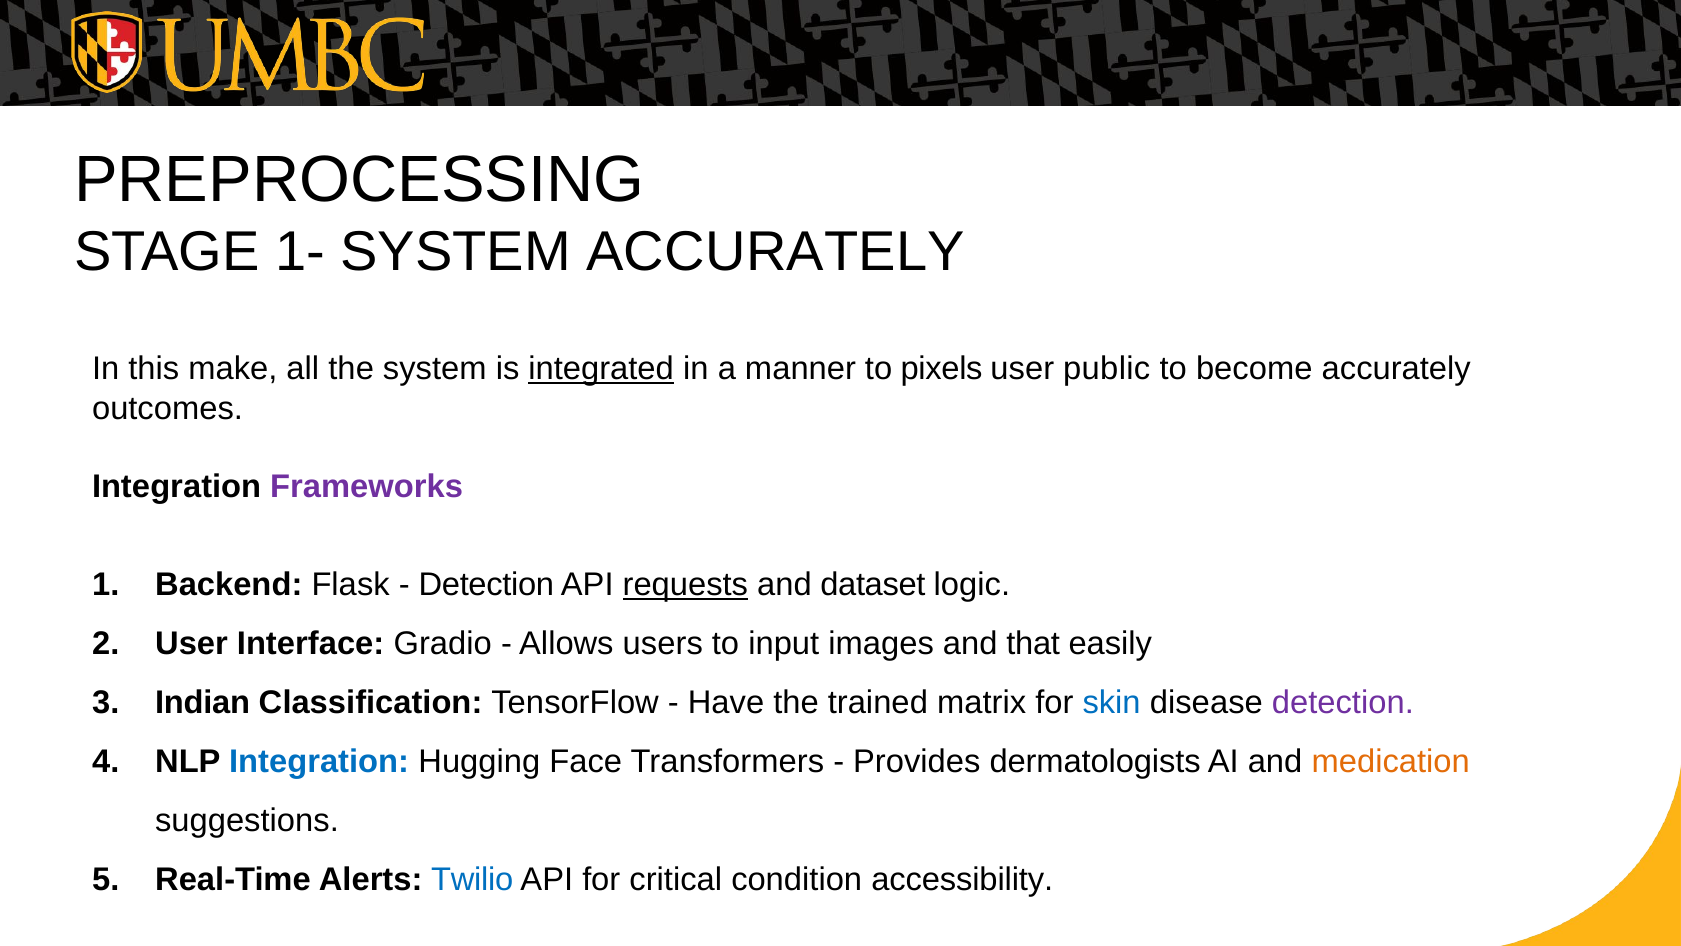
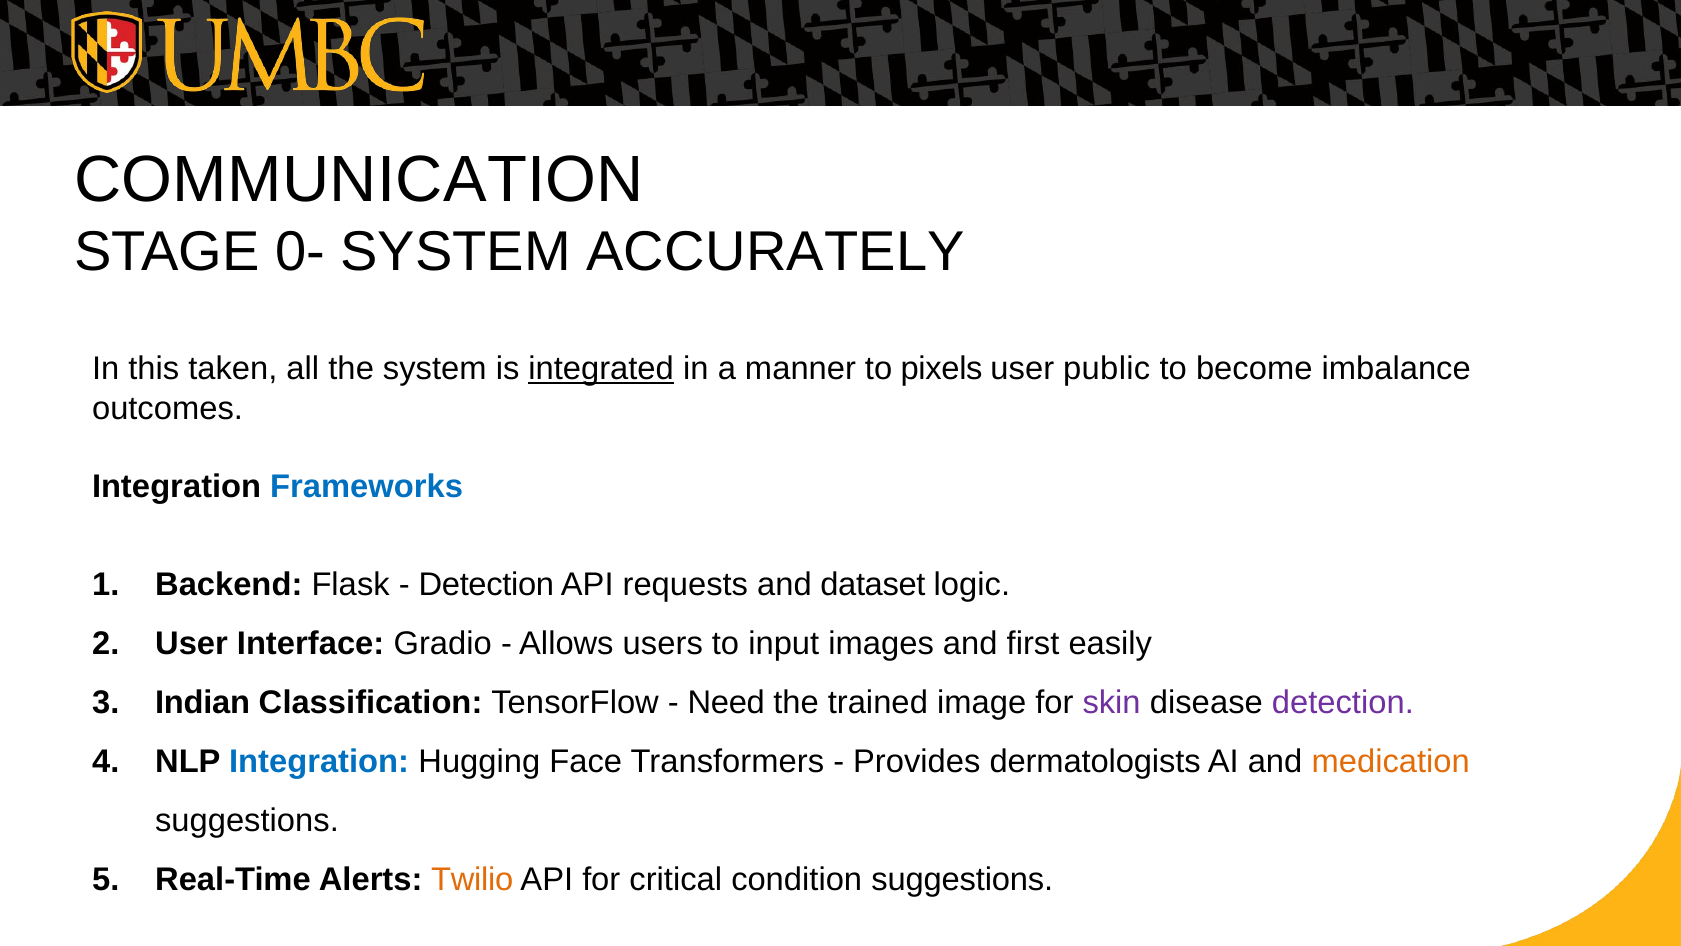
PREPROCESSING: PREPROCESSING -> COMMUNICATION (359, 180)
1-: 1- -> 0- (300, 252)
make: make -> taken (233, 369)
become accurately: accurately -> imbalance (1396, 369)
Frameworks colour: purple -> blue (367, 487)
requests underline: present -> none (685, 585)
that: that -> first (1033, 644)
Have: Have -> Need (726, 702)
matrix: matrix -> image (982, 702)
skin colour: blue -> purple (1112, 702)
Twilio colour: blue -> orange (472, 879)
condition accessibility: accessibility -> suggestions (962, 879)
